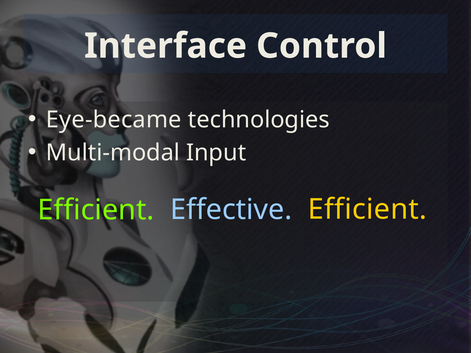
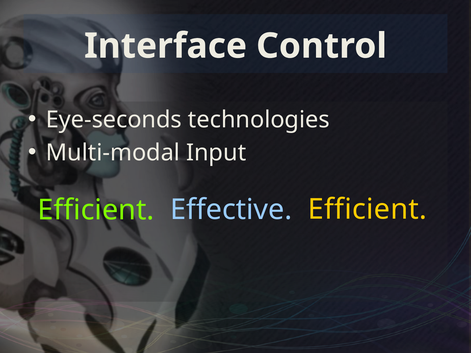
Eye-became: Eye-became -> Eye-seconds (114, 120)
